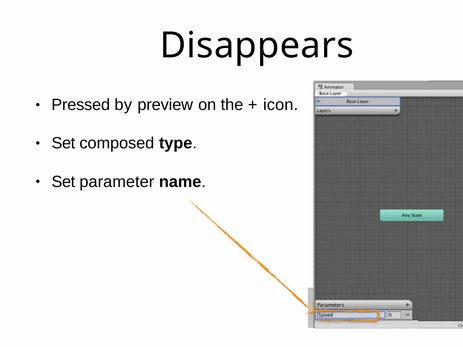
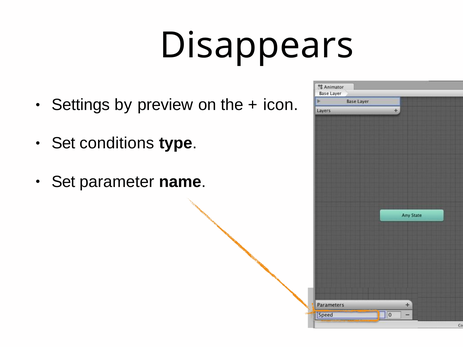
Pressed: Pressed -> Settings (81, 105)
composed: composed -> conditions (117, 143)
